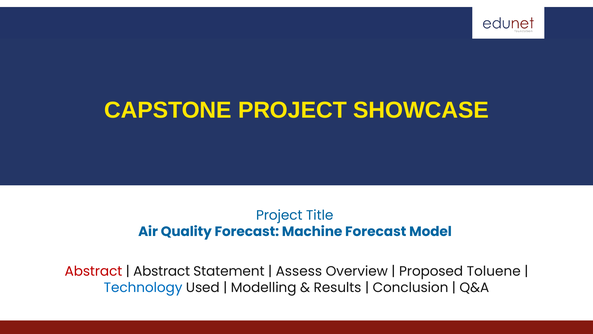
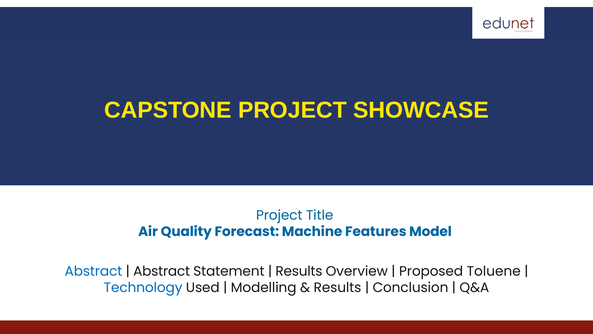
Machine Forecast: Forecast -> Features (376, 231)
Abstract colour: red -> blue (93, 271)
Assess: Assess -> Results (299, 271)
